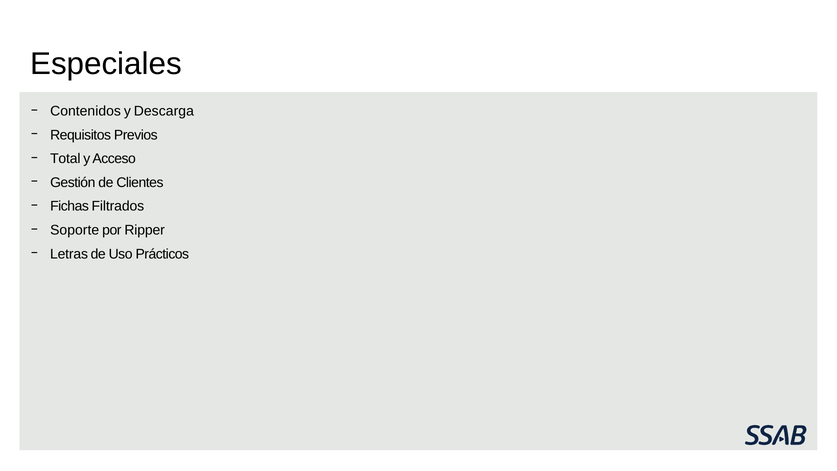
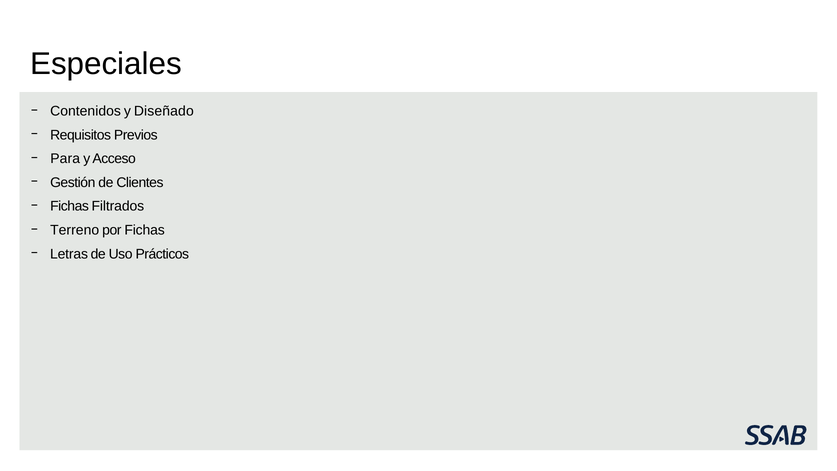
Descarga: Descarga -> Diseñado (164, 111)
Total: Total -> Para (65, 159)
Soporte: Soporte -> Terreno (75, 230)
por Ripper: Ripper -> Fichas (145, 230)
